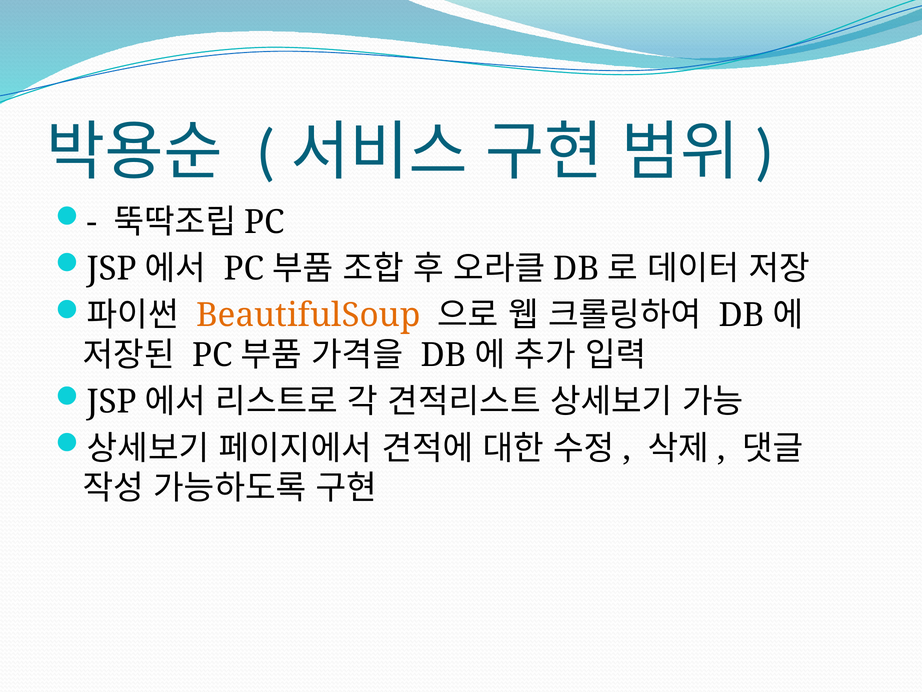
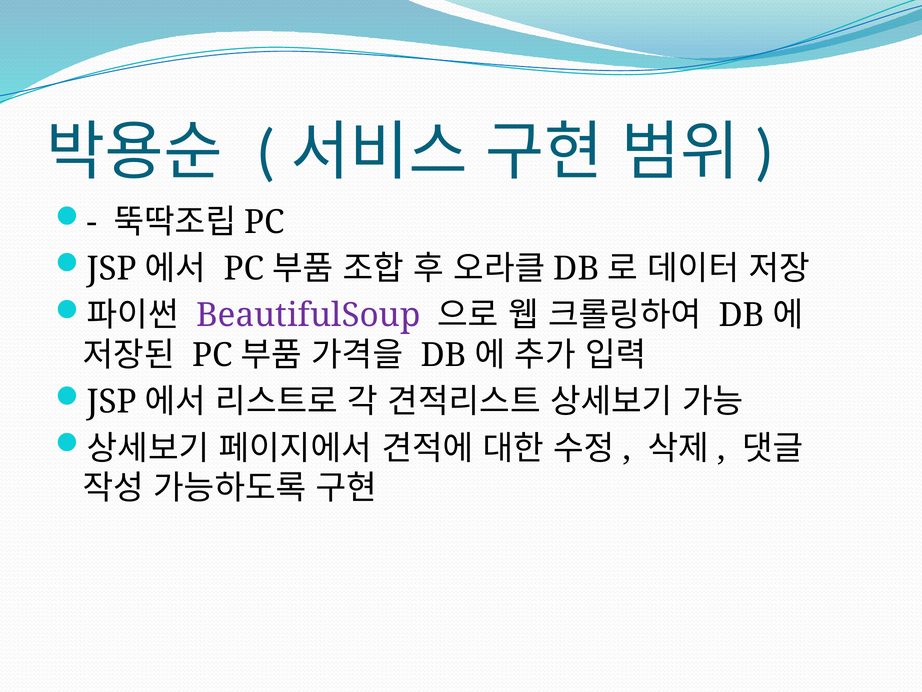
BeautifulSoup colour: orange -> purple (308, 315)
